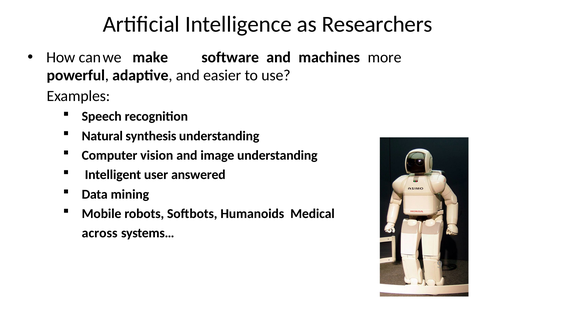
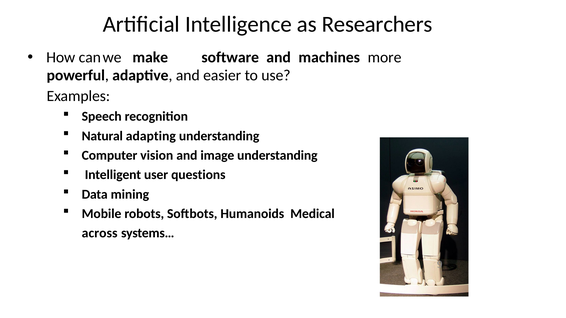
synthesis: synthesis -> adapting (151, 136)
answered: answered -> questions (198, 175)
